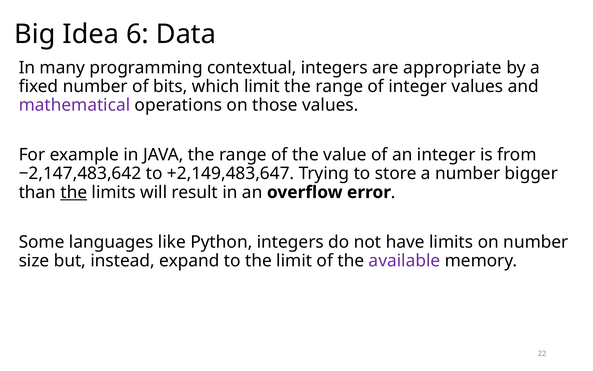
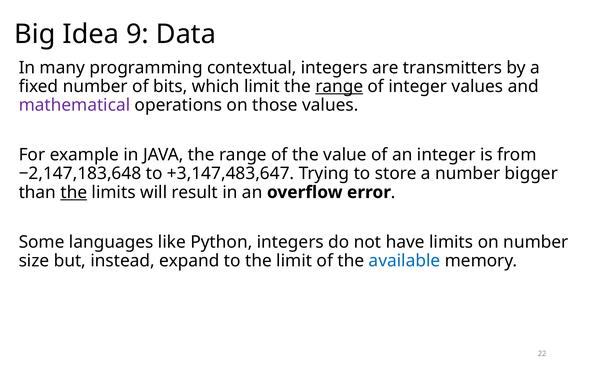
6: 6 -> 9 (137, 34)
appropriate: appropriate -> transmitters (452, 68)
range underline: none -> present (339, 86)
−2,147,483,642: −2,147,483,642 -> −2,147,183,648 (80, 173)
+2,149,483,647: +2,149,483,647 -> +3,147,483,647 (231, 173)
available colour: purple -> blue (404, 261)
